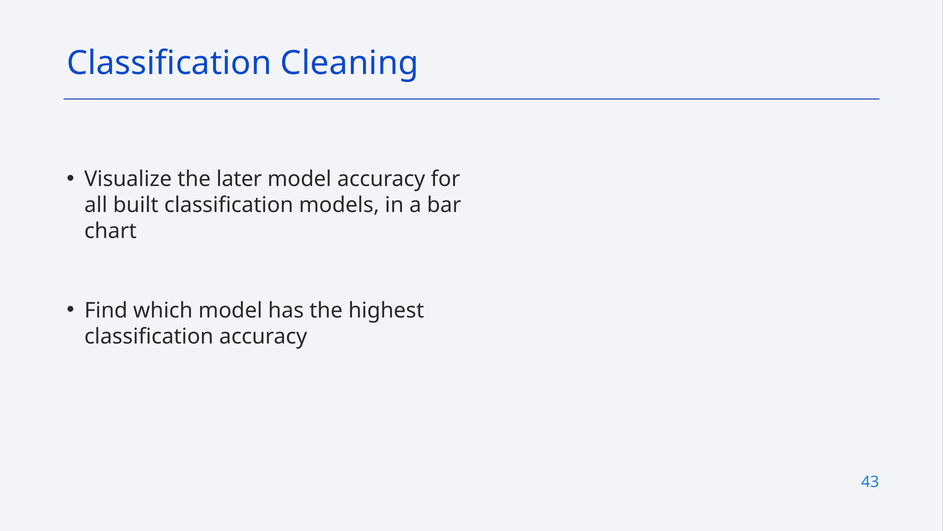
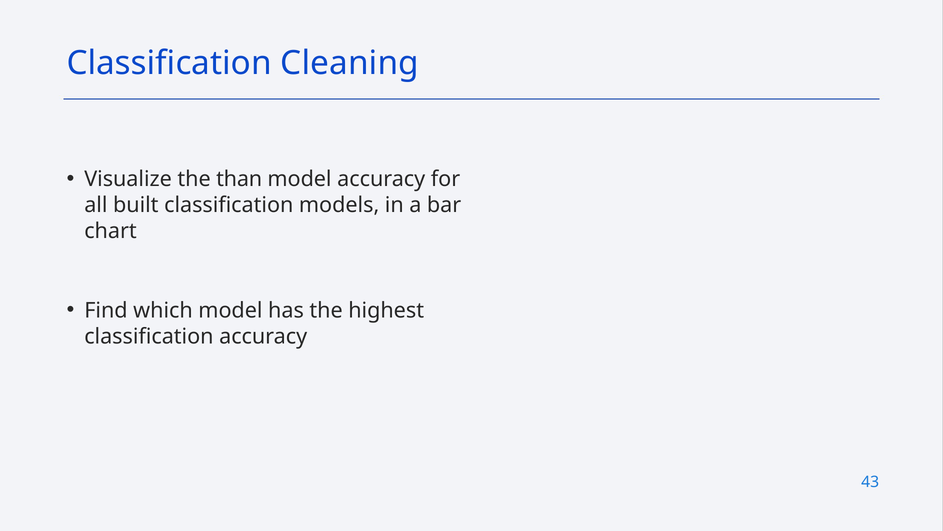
later: later -> than (239, 179)
